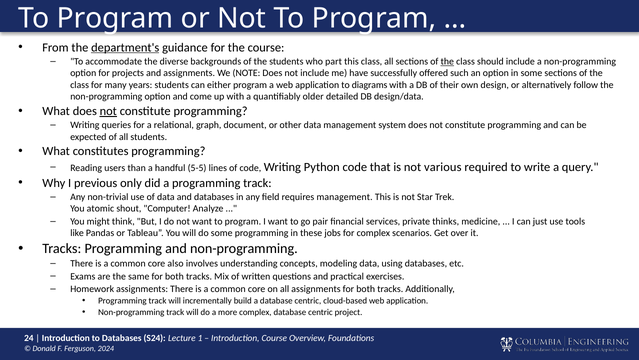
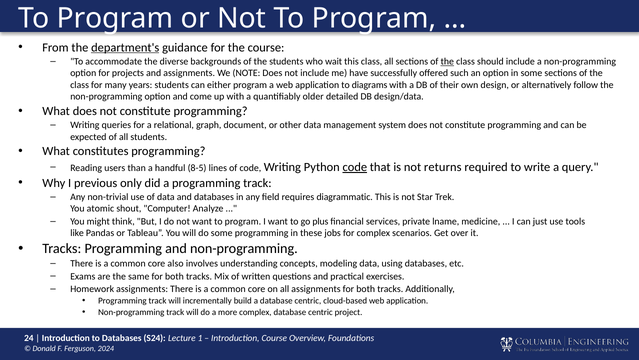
part: part -> wait (334, 61)
not underline: present -> none (108, 111)
5-5: 5-5 -> 8-5 (197, 168)
code underline: none -> present (355, 167)
various: various -> returns (443, 167)
requires management: management -> diagrammatic (345, 197)
pair: pair -> plus (320, 221)
thinks: thinks -> lname (446, 221)
